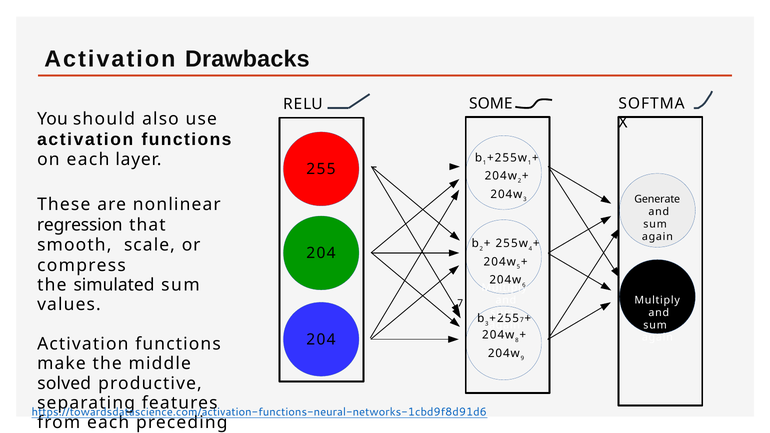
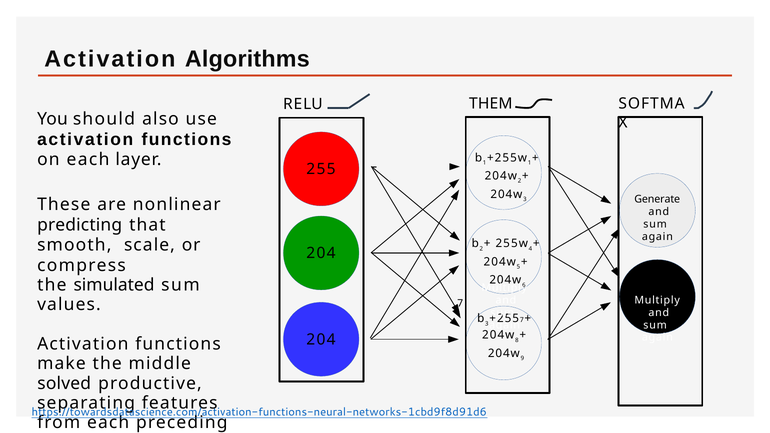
Drawbacks: Drawbacks -> Algorithms (247, 59)
SOME: SOME -> THEM (491, 104)
regression: regression -> predicting (80, 225)
